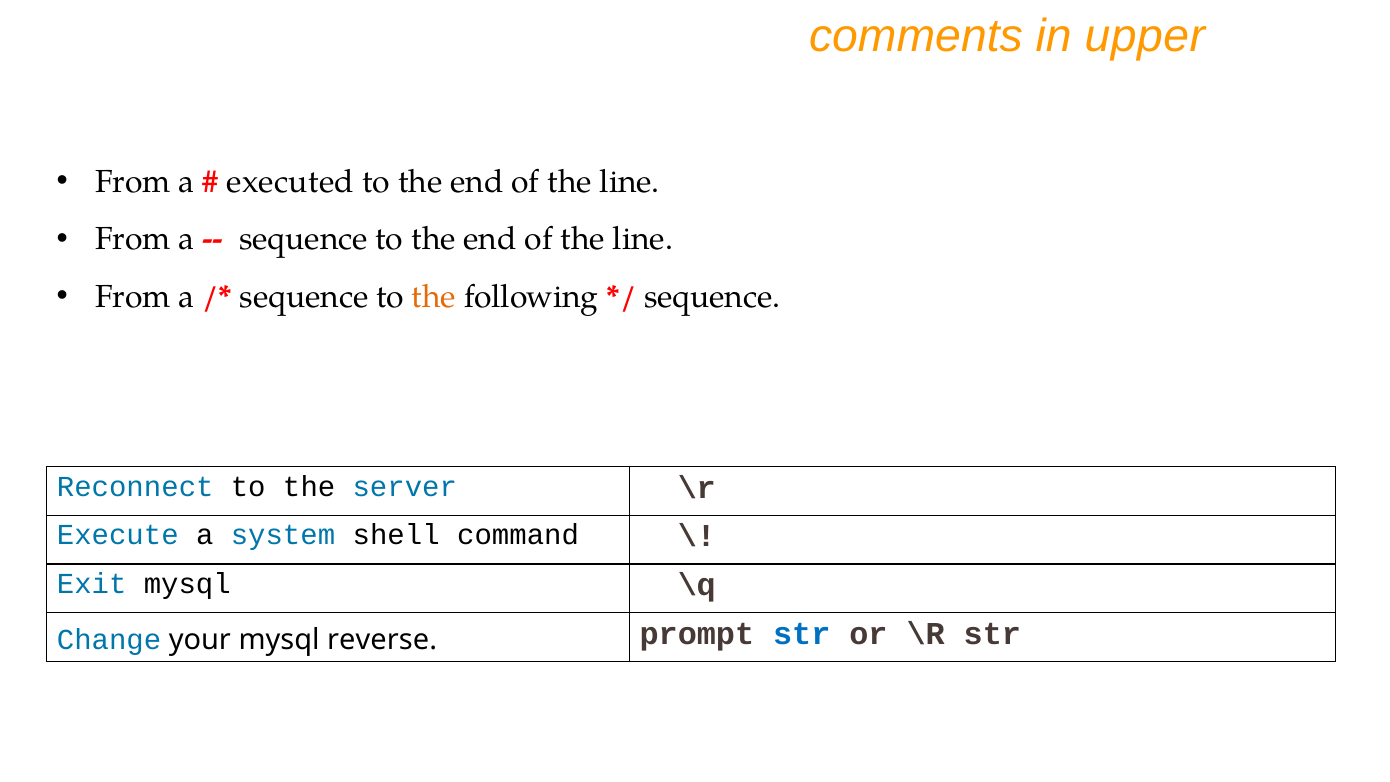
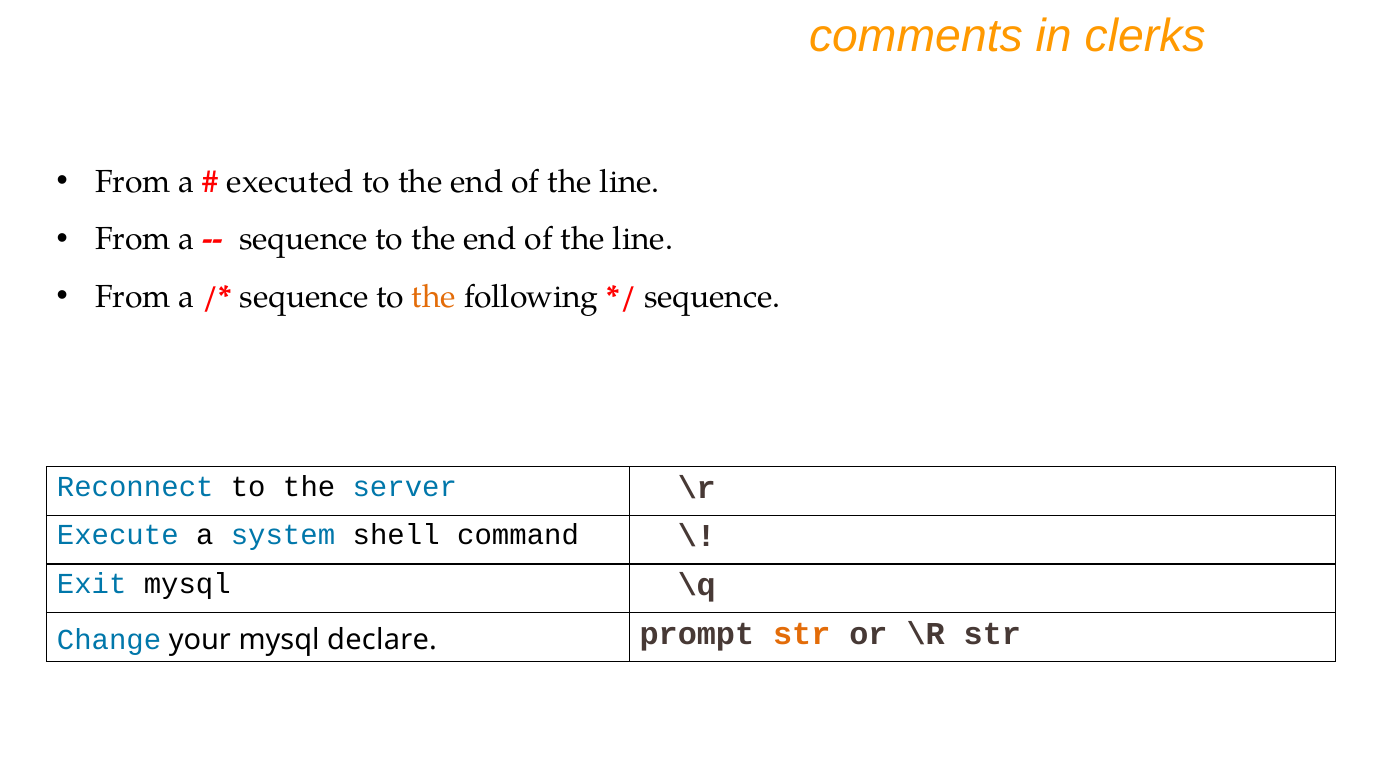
upper: upper -> clerks (1145, 36)
reverse: reverse -> declare (382, 639)
str colour: blue -> orange (802, 634)
